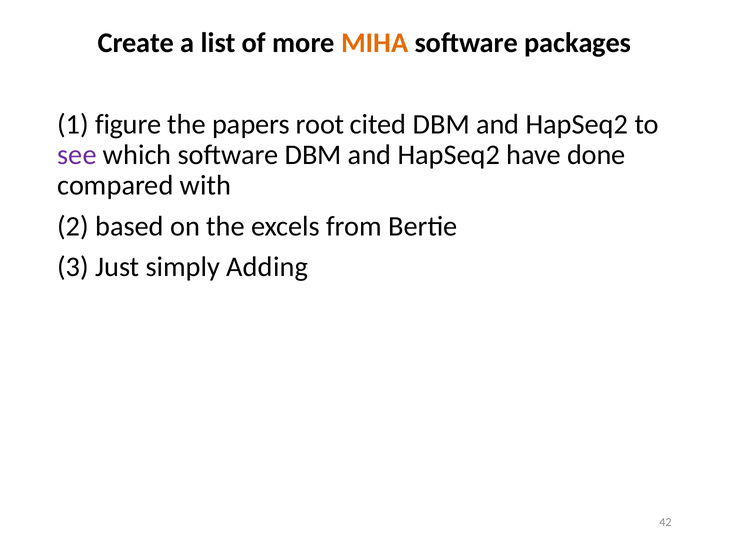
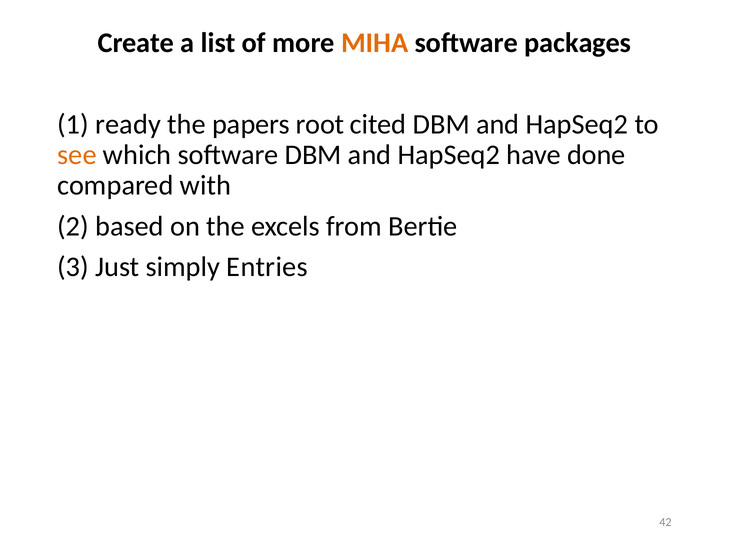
figure: figure -> ready (128, 124)
see colour: purple -> orange (77, 155)
Adding: Adding -> Entries (267, 267)
